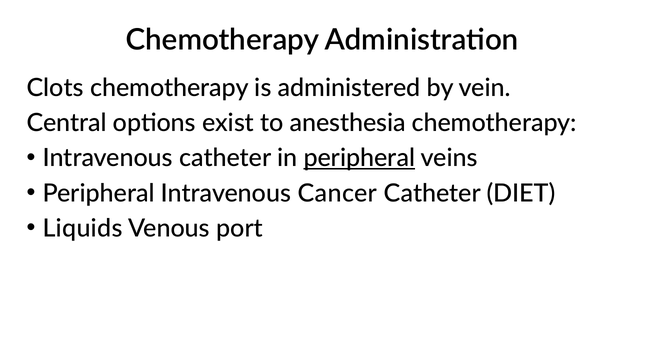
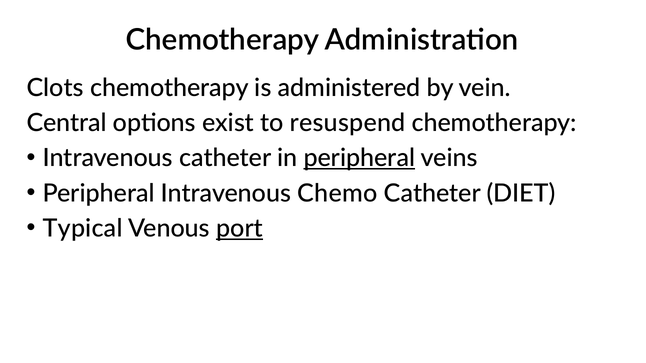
anesthesia: anesthesia -> resuspend (348, 123)
Cancer: Cancer -> Chemo (337, 194)
Liquids: Liquids -> Typical (83, 229)
port underline: none -> present (240, 229)
